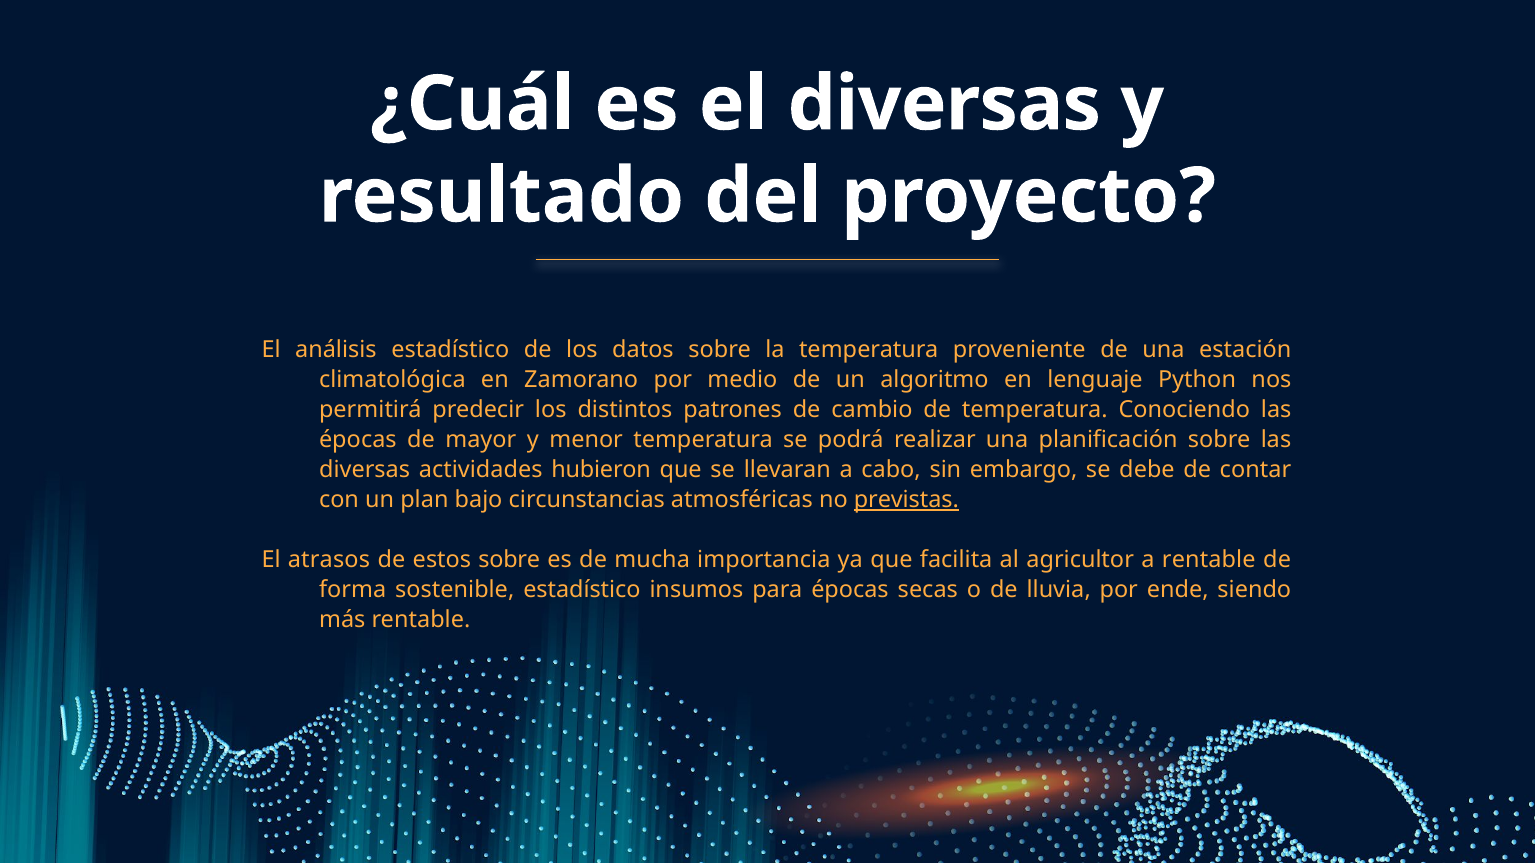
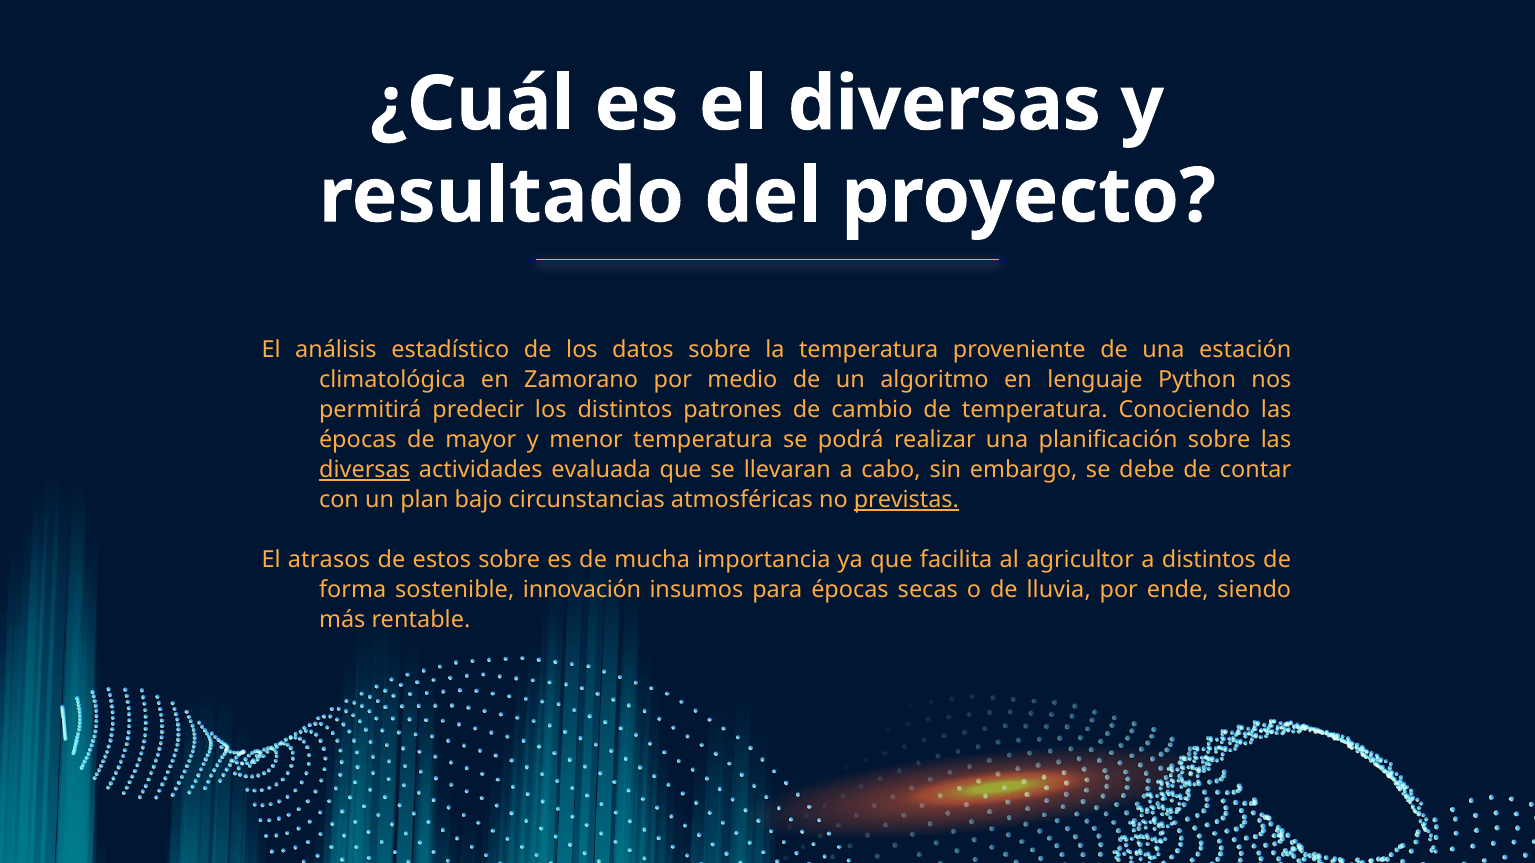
diversas underline: none -> present (365, 470)
hubieron: hubieron -> evaluada (601, 470)
a rentable: rentable -> distintos (1209, 560)
sostenible estadístico: estadístico -> innovación (582, 590)
